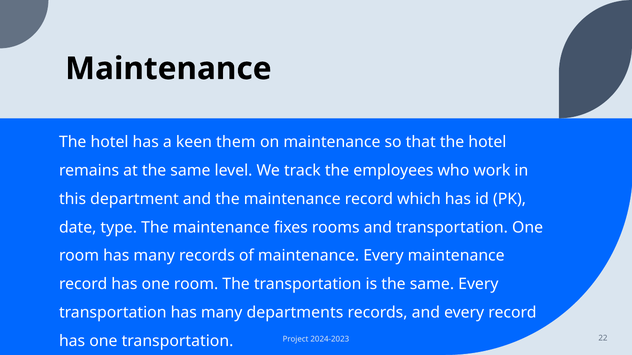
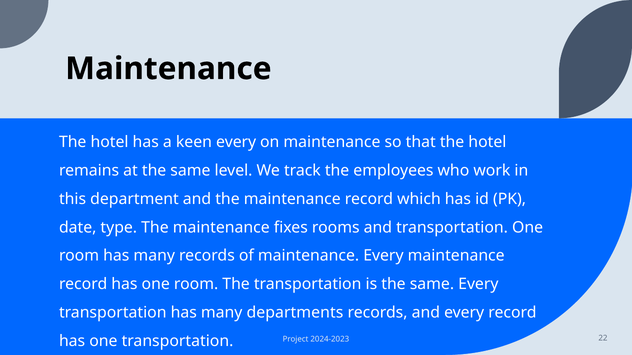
keen them: them -> every (236, 142)
